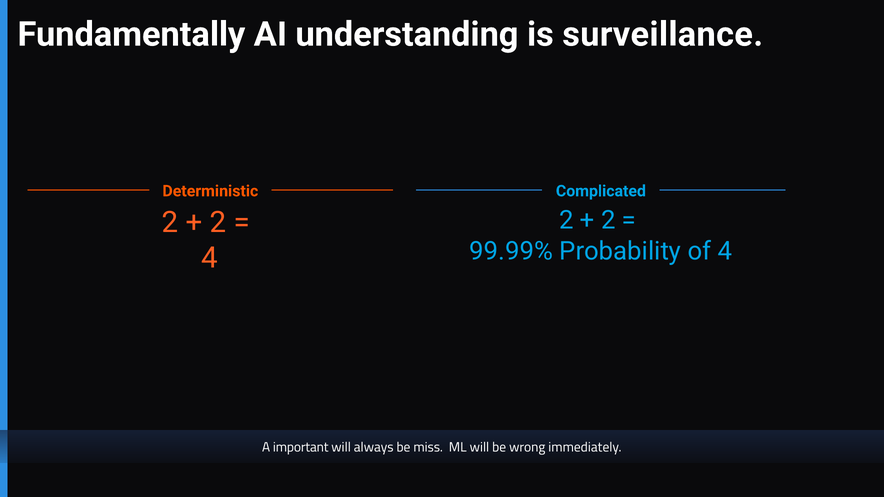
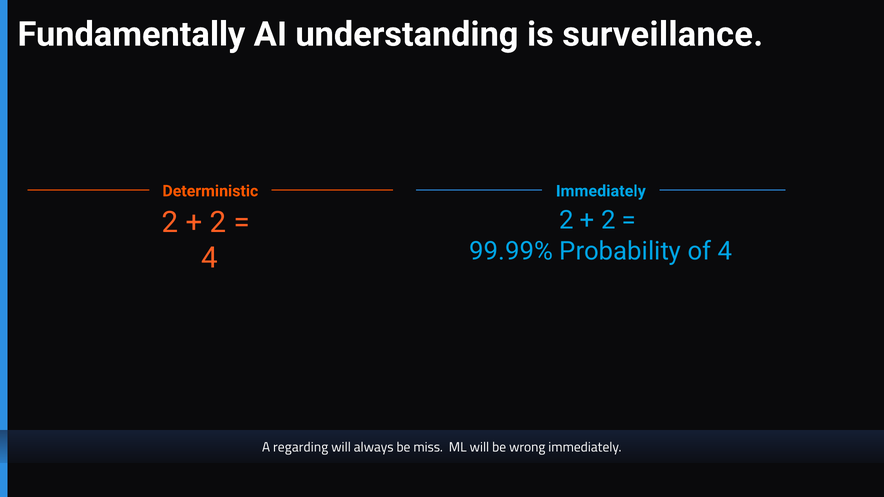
Deterministic Complicated: Complicated -> Immediately (601, 191)
important: important -> regarding (301, 448)
